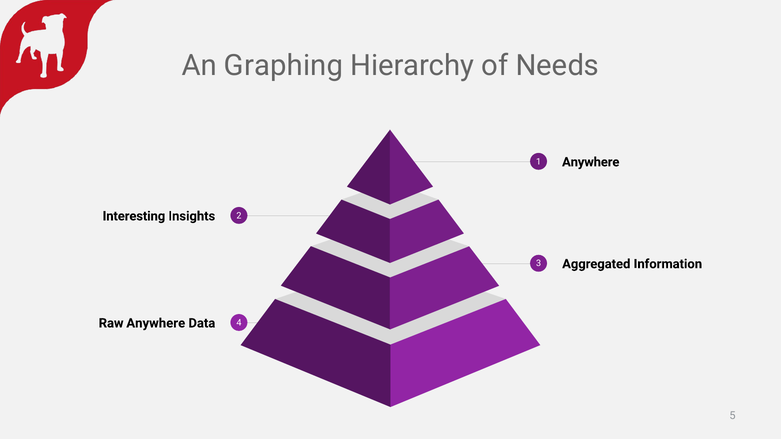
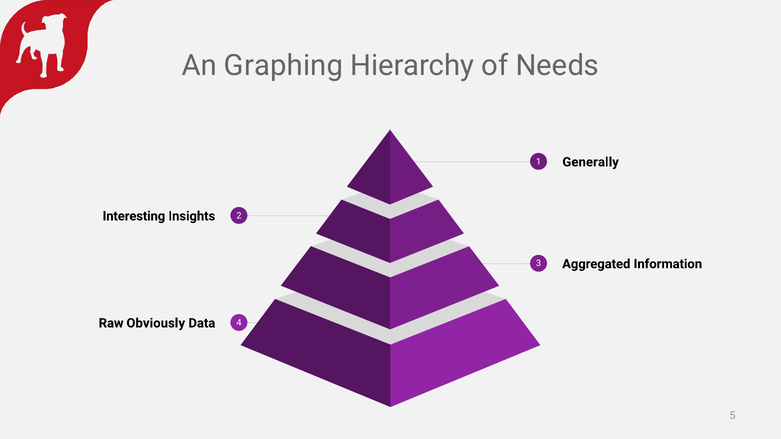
Anywhere: Anywhere -> Generally (591, 162)
Raw Anywhere: Anywhere -> Obviously (156, 323)
